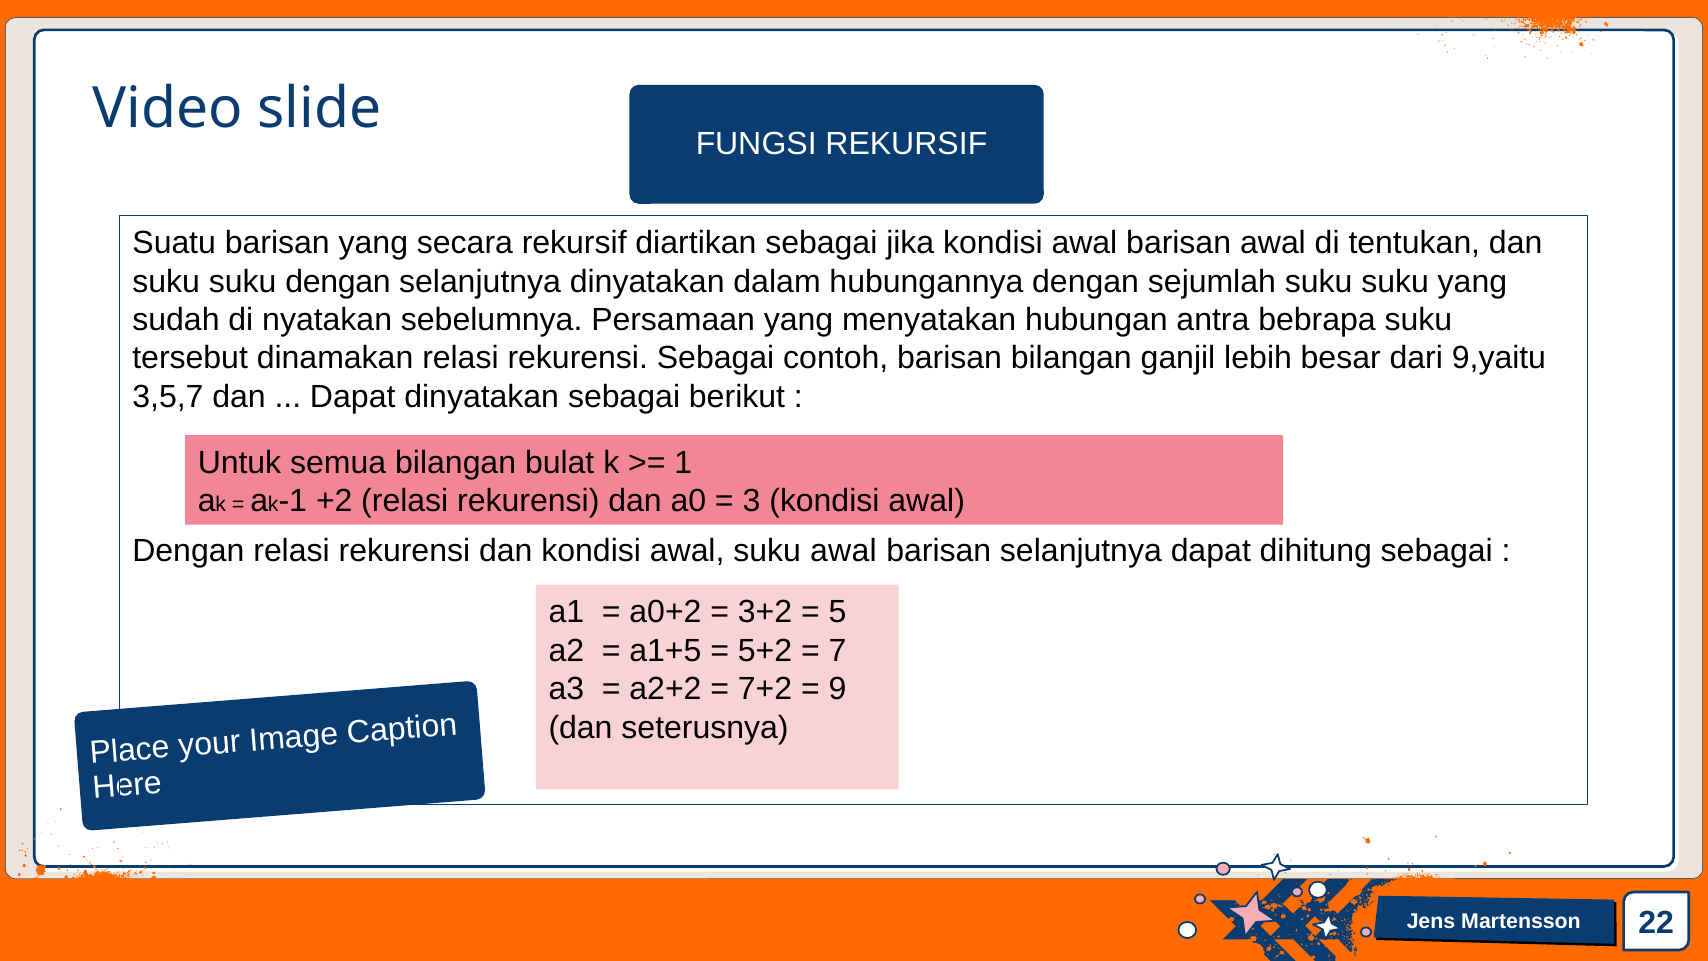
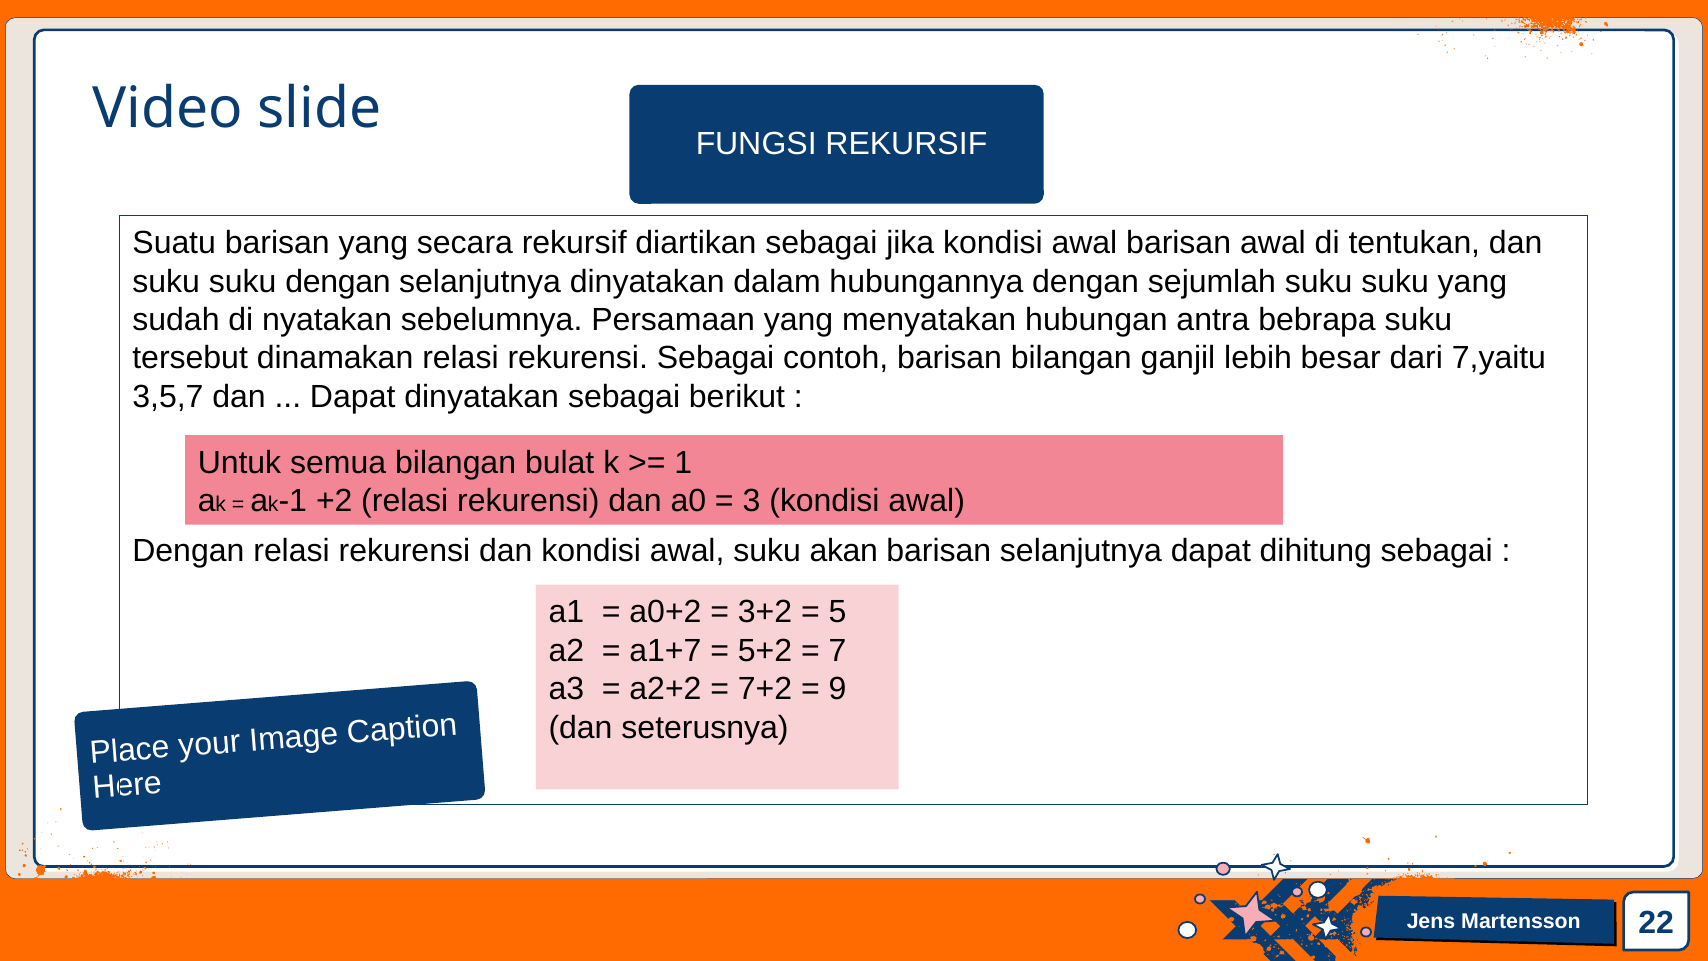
9,yaitu: 9,yaitu -> 7,yaitu (1499, 358)
suku awal: awal -> akan (844, 550)
a1+5: a1+5 -> a1+7 (665, 651)
